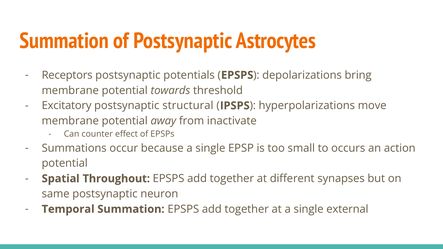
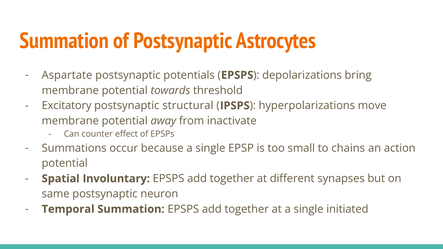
Receptors: Receptors -> Aspartate (67, 75)
occurs: occurs -> chains (348, 148)
Throughout: Throughout -> Involuntary (116, 179)
external: external -> initiated (347, 209)
